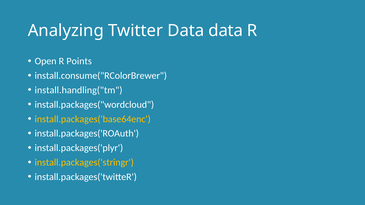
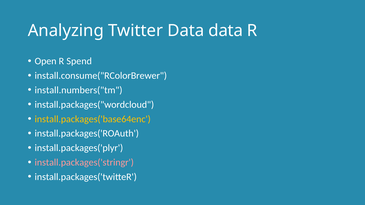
Points: Points -> Spend (79, 61)
install.handling("tm: install.handling("tm -> install.numbers("tm (79, 90)
install.packages('stringr colour: yellow -> pink (84, 163)
